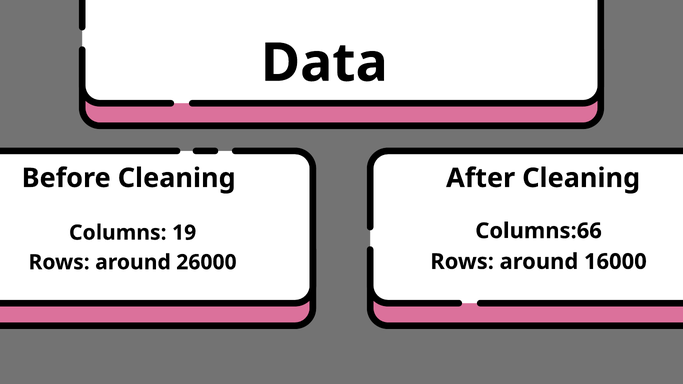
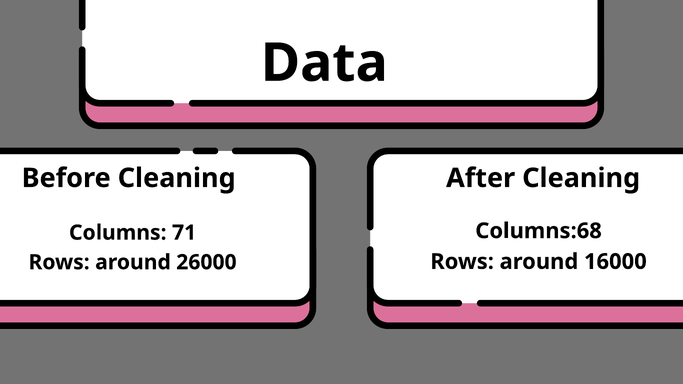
Columns:66: Columns:66 -> Columns:68 (539, 231)
19: 19 -> 71 (184, 233)
